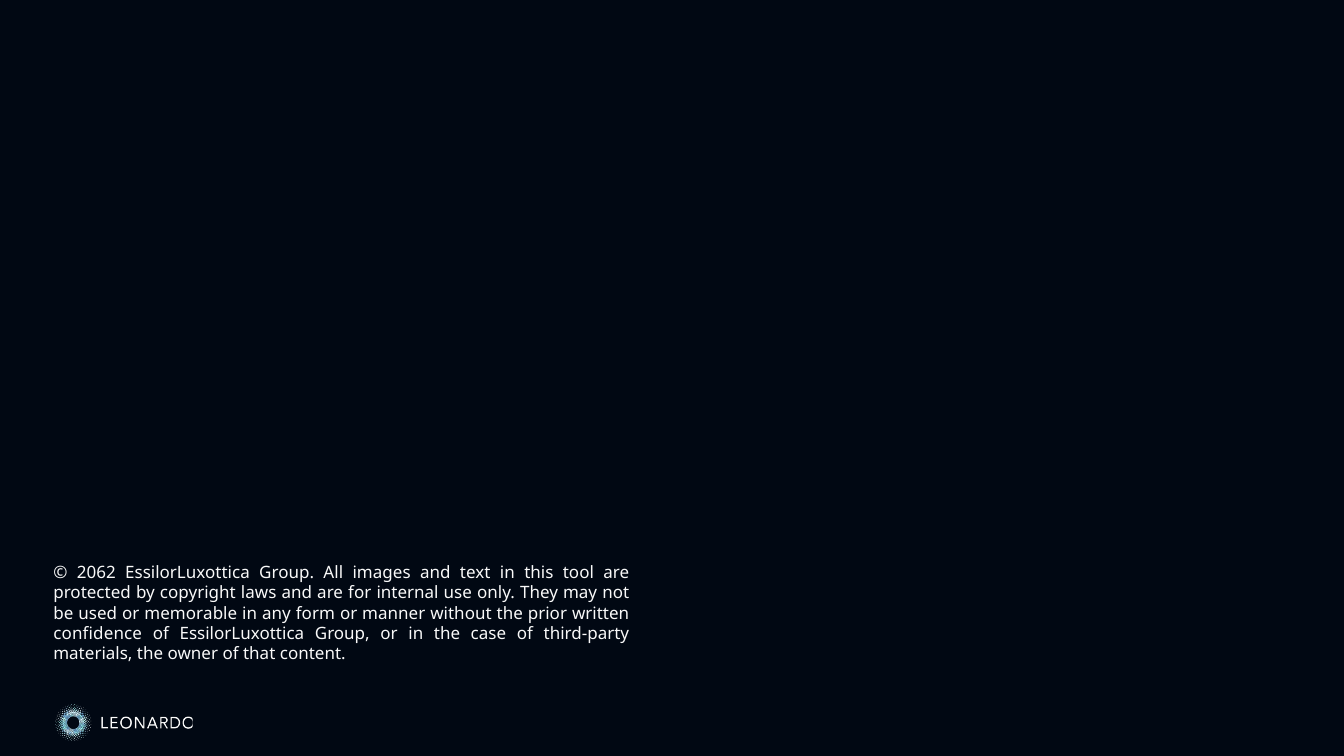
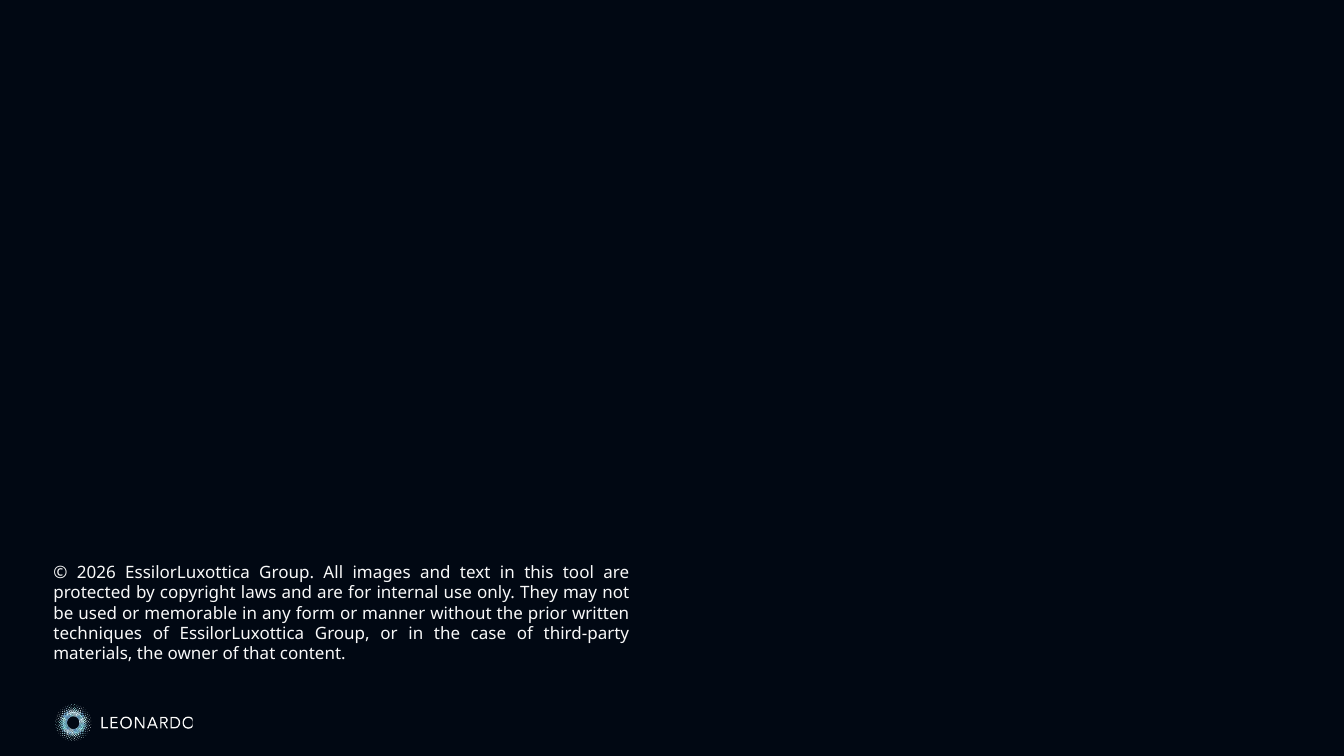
2062: 2062 -> 2026 (96, 573)
confidence: confidence -> techniques (98, 634)
